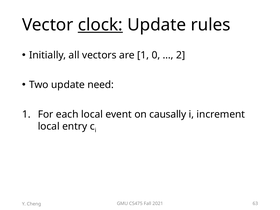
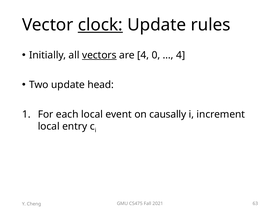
vectors underline: none -> present (99, 55)
are 1: 1 -> 4 (143, 55)
2: 2 -> 4 (181, 55)
need: need -> head (101, 85)
